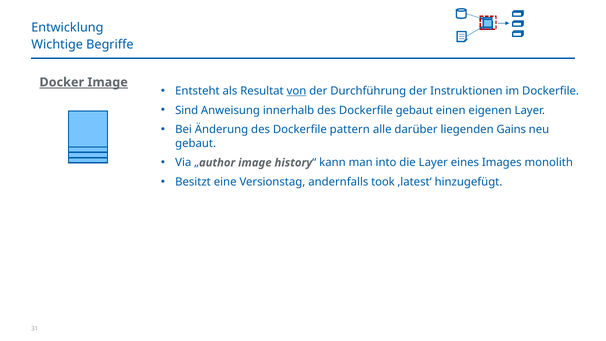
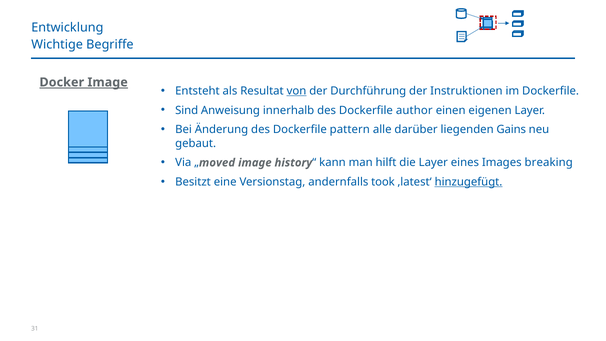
Dockerfile gebaut: gebaut -> author (414, 110)
author: author -> moved (217, 163)
into: into -> hilft (386, 163)
monolith: monolith -> breaking (549, 163)
hinzugefügt underline: none -> present (469, 182)
